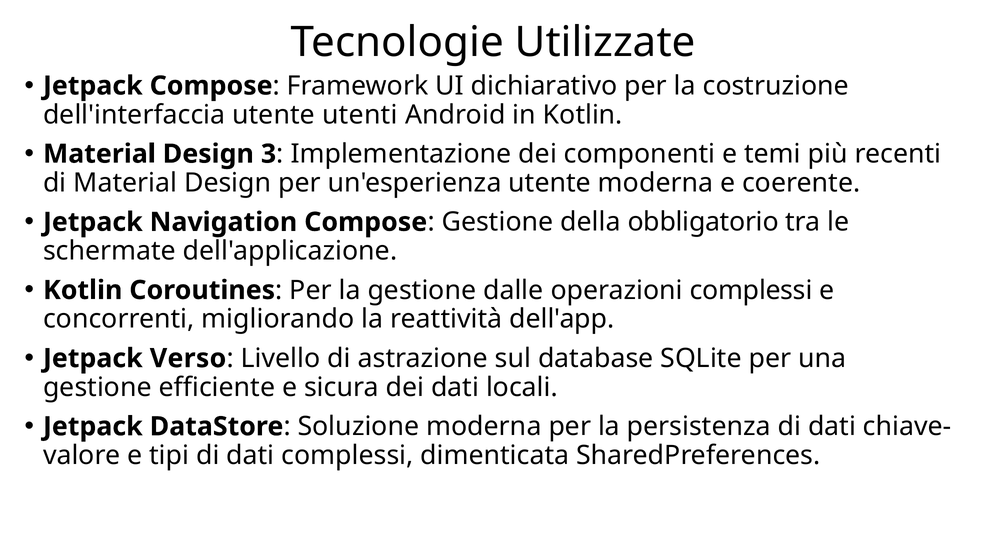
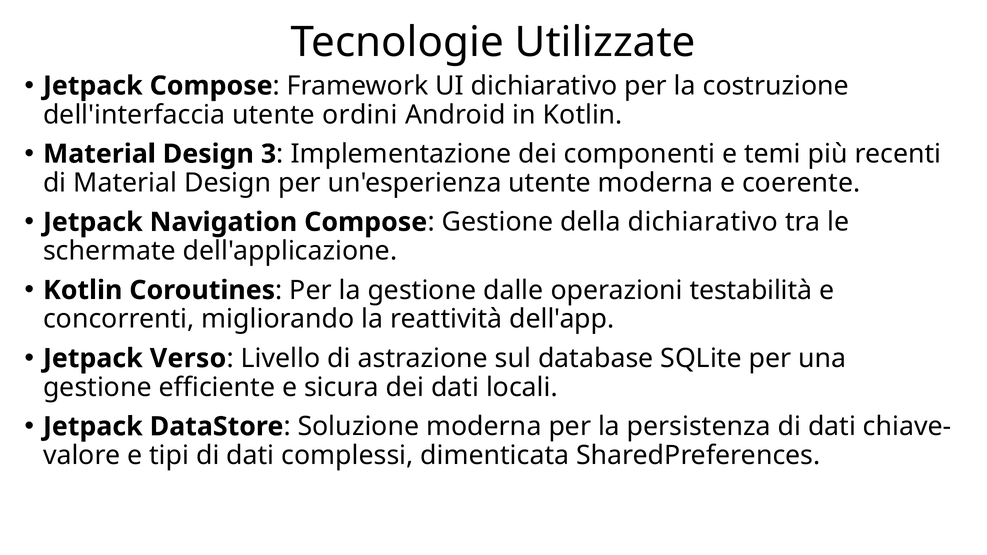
utenti: utenti -> ordini (360, 115)
della obbligatorio: obbligatorio -> dichiarativo (703, 222)
operazioni complessi: complessi -> testabilità (751, 290)
